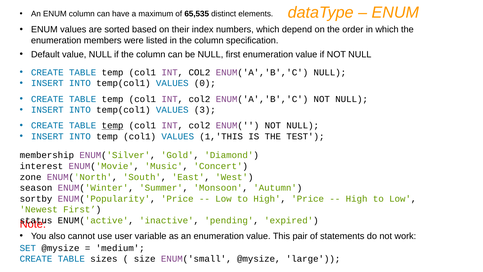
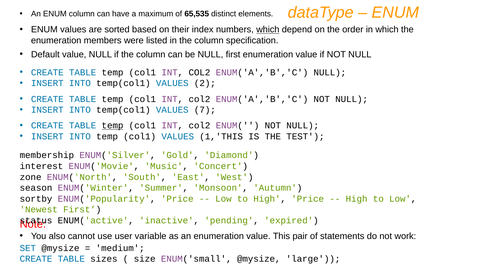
which underline: none -> present (268, 30)
0: 0 -> 2 (205, 83)
3: 3 -> 7 (205, 110)
